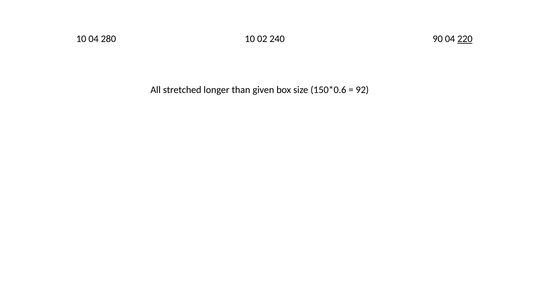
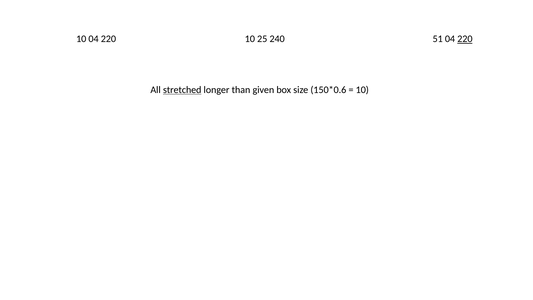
10 04 280: 280 -> 220 (108, 39)
02: 02 -> 25 (262, 39)
90: 90 -> 51 (438, 39)
stretched underline: none -> present (182, 90)
92: 92 -> 10 (362, 90)
